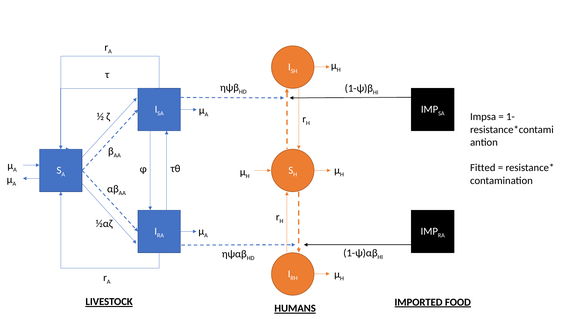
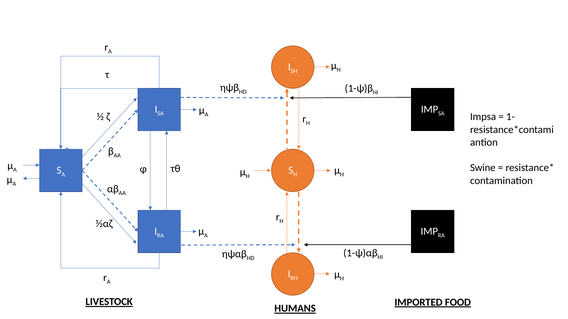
Fitted: Fitted -> Swine (483, 168)
